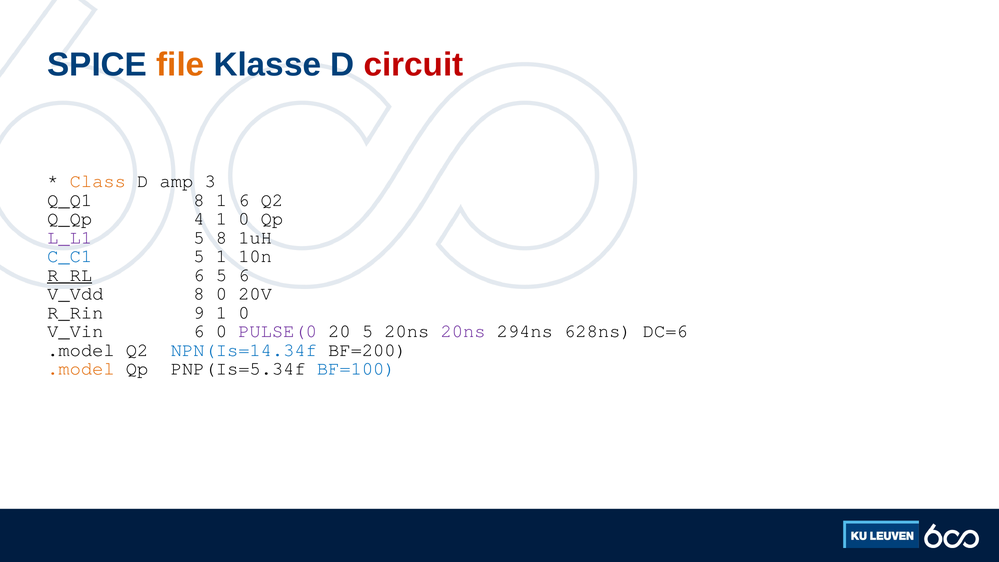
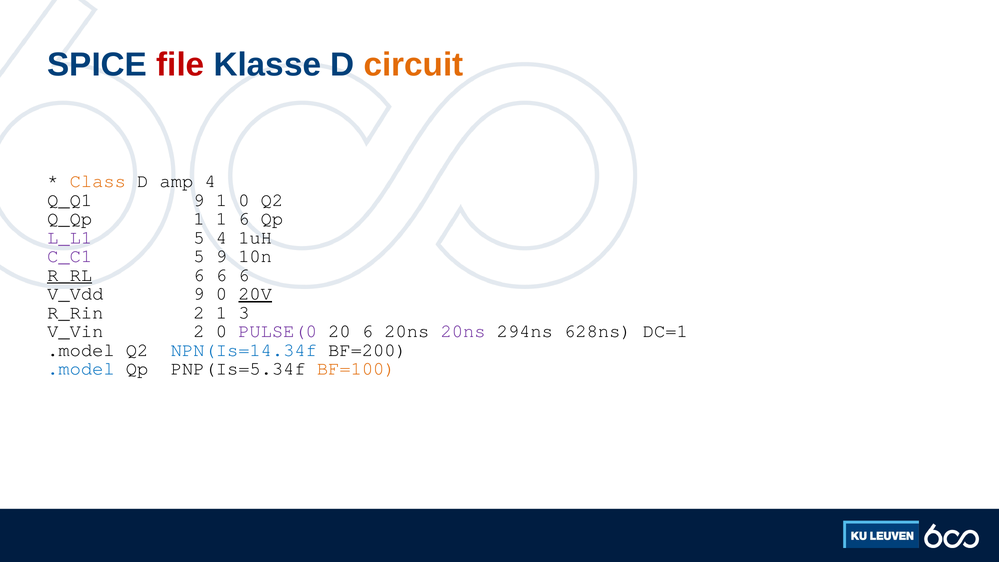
file colour: orange -> red (180, 65)
circuit colour: red -> orange (414, 65)
amp 3: 3 -> 4 (210, 181)
Q_Q1 8: 8 -> 9 (199, 200)
1 6: 6 -> 0 (244, 200)
Q_Qp 4: 4 -> 1 (199, 219)
0: 0 -> 6 (244, 219)
5 8: 8 -> 4 (221, 237)
C_C1 colour: blue -> purple (70, 256)
5 1: 1 -> 9 (221, 256)
5: 5 -> 6 (221, 275)
V_Vdd 8: 8 -> 9 (199, 294)
20V underline: none -> present (255, 294)
R_Rin 9: 9 -> 2 (199, 312)
0: 0 -> 3 (244, 312)
V_Vin 6: 6 -> 2 (199, 331)
20 5: 5 -> 6 (367, 331)
DC=6: DC=6 -> DC=1 (665, 331)
.model colour: orange -> blue (81, 369)
BF=100 colour: blue -> orange (356, 369)
